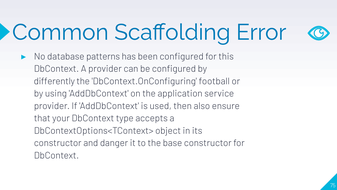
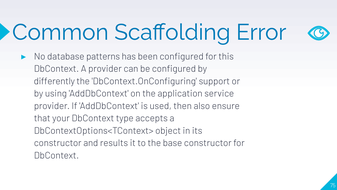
football: football -> support (214, 81)
danger: danger -> results (114, 143)
